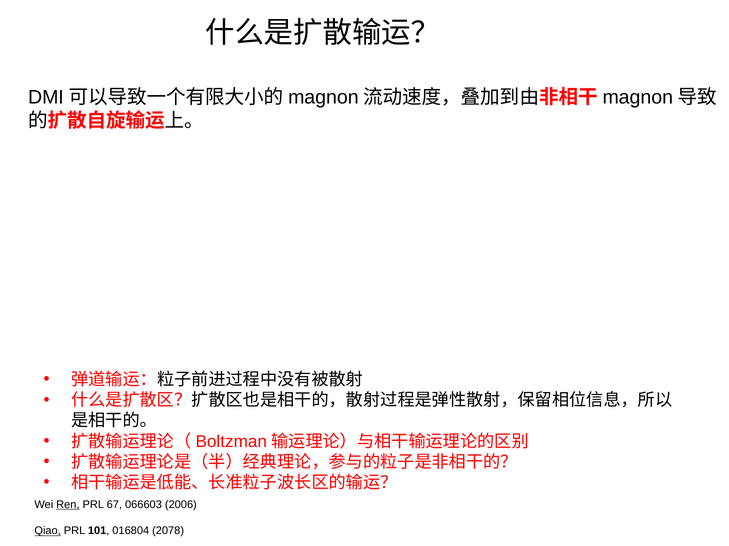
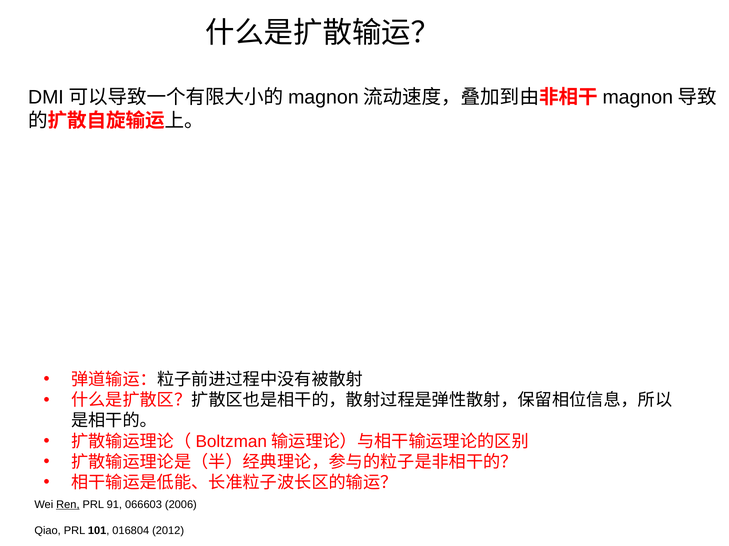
67: 67 -> 91 (114, 505)
Qiao underline: present -> none (48, 532)
2078: 2078 -> 2012 (168, 532)
